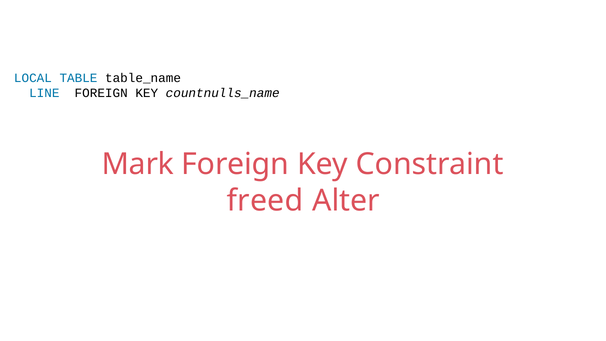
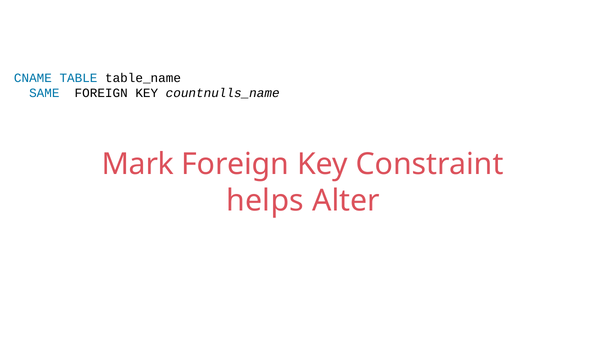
LOCAL: LOCAL -> CNAME (33, 78)
LINE: LINE -> SAME (44, 93)
freed: freed -> helps (265, 201)
